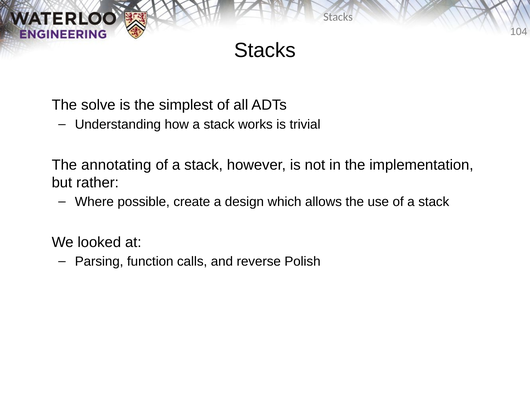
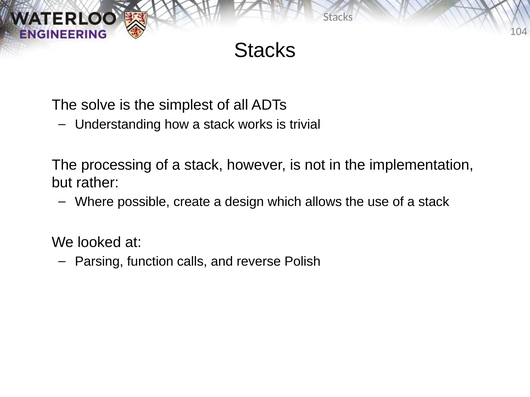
annotating: annotating -> processing (116, 165)
